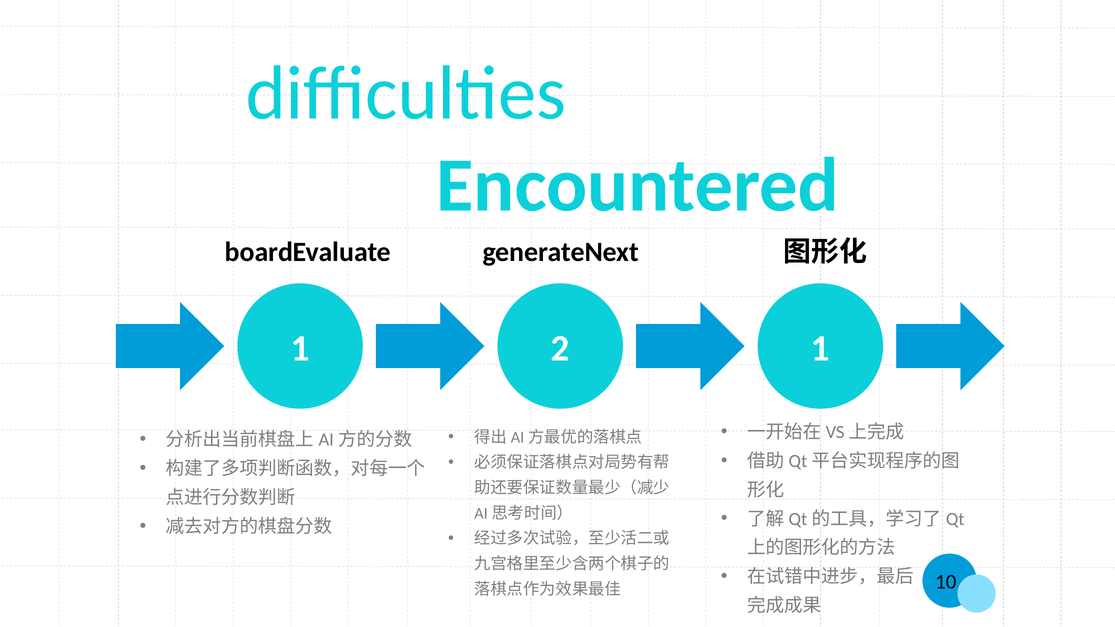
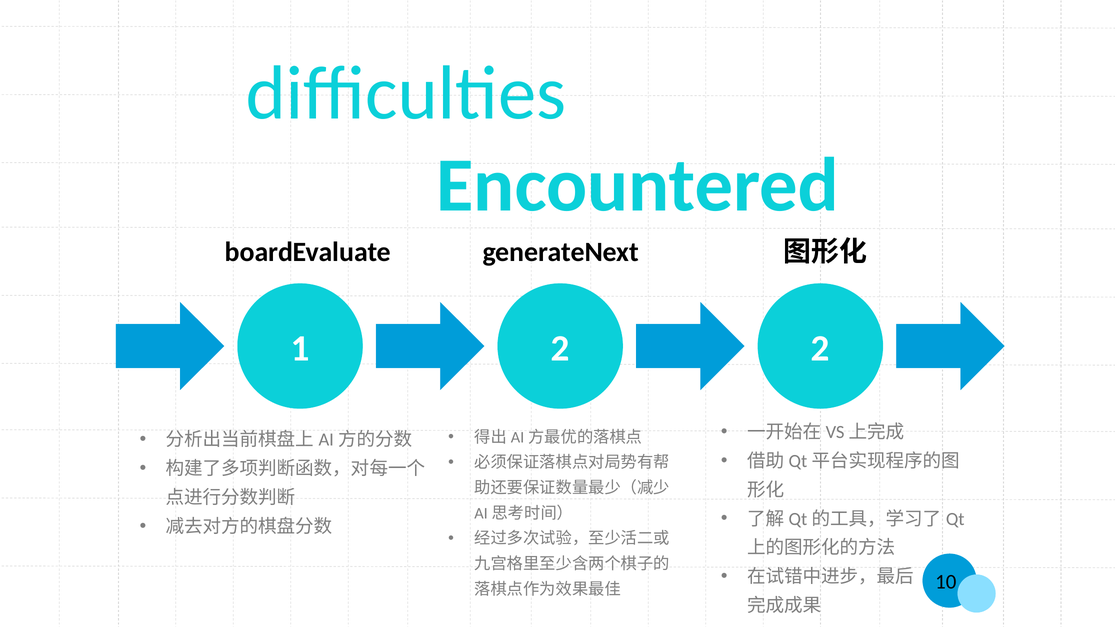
2 1: 1 -> 2 (820, 349)
